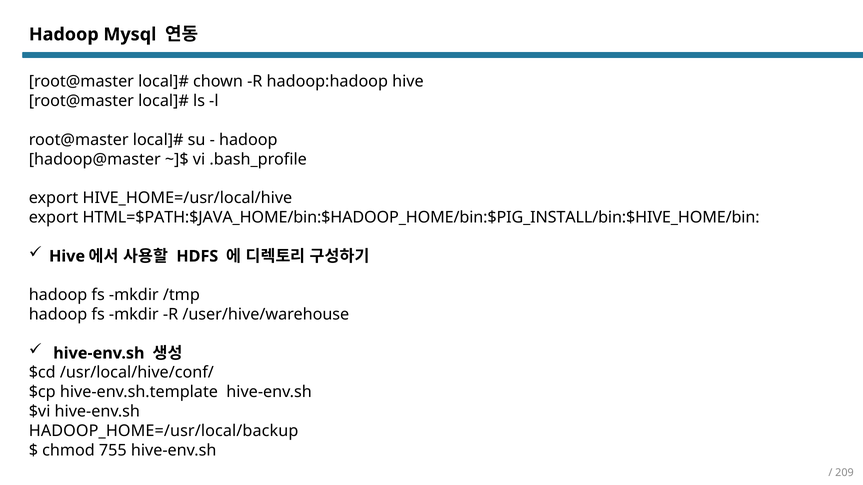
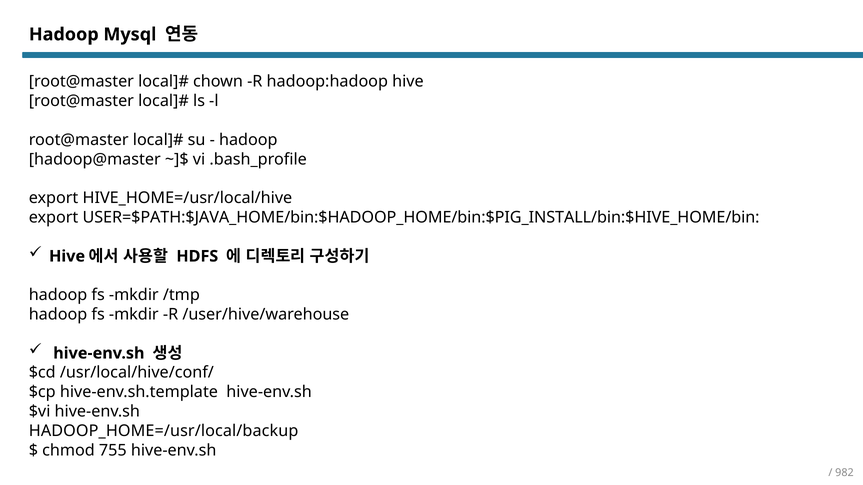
HTML=$PATH:$JAVA_HOME/bin:$HADOOP_HOME/bin:$PIG_INSTALL/bin:$HIVE_HOME/bin: HTML=$PATH:$JAVA_HOME/bin:$HADOOP_HOME/bin:$PIG_INSTALL/bin:$HIVE_HOME/bin -> USER=$PATH:$JAVA_HOME/bin:$HADOOP_HOME/bin:$PIG_INSTALL/bin:$HIVE_HOME/bin (421, 218)
209: 209 -> 982 (844, 473)
